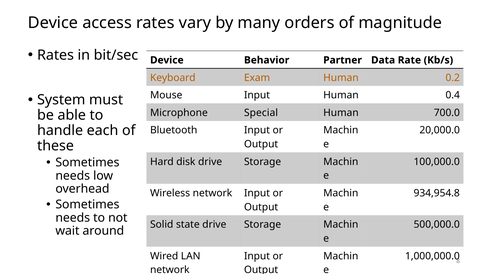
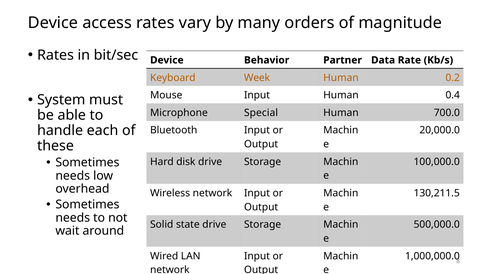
Exam: Exam -> Week (257, 78)
934,954.8: 934,954.8 -> 130,211.5 (437, 194)
